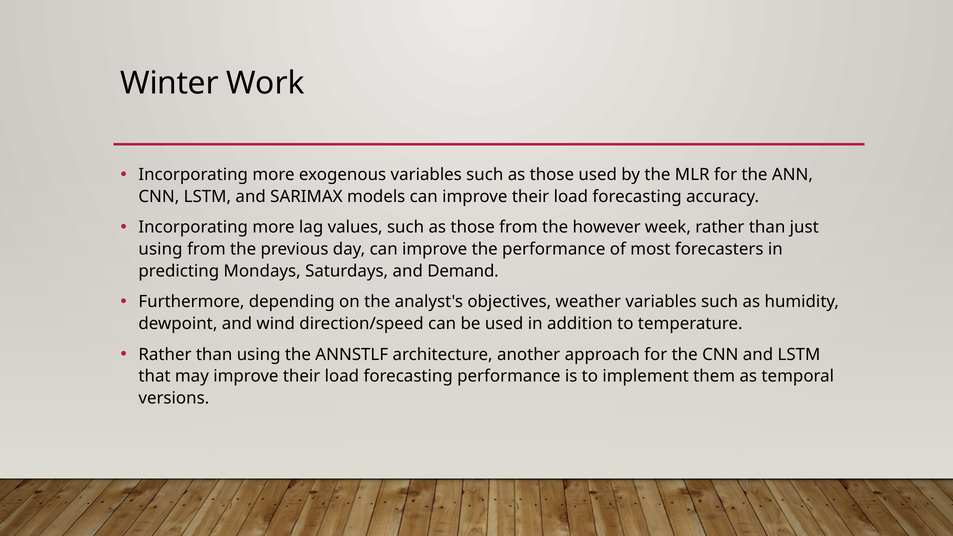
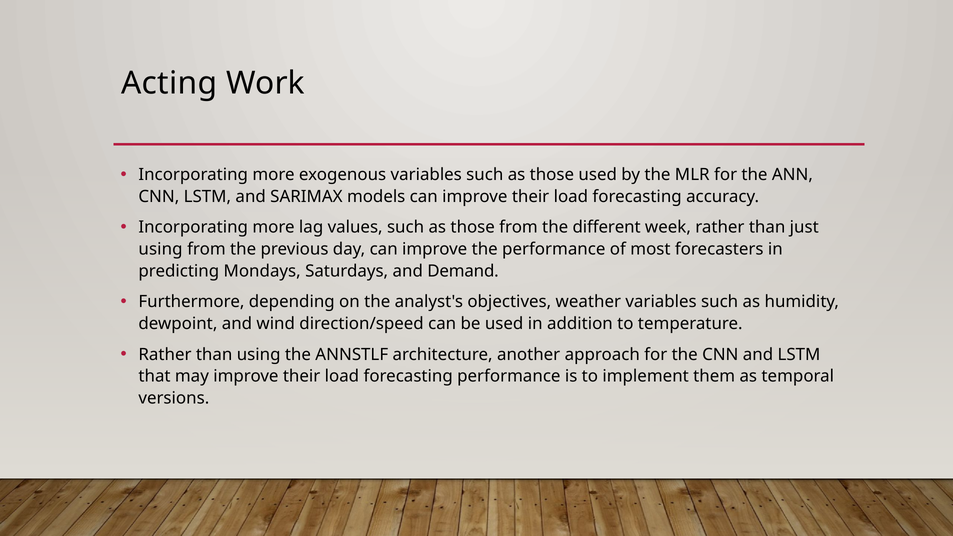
Winter: Winter -> Acting (169, 83)
however: however -> different (607, 227)
